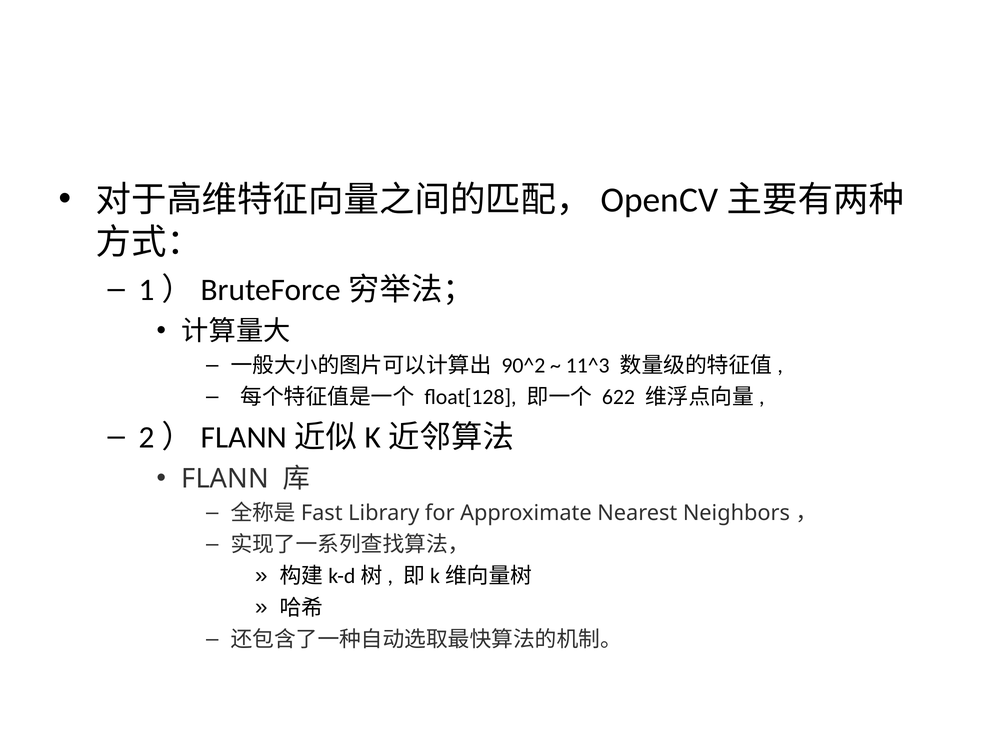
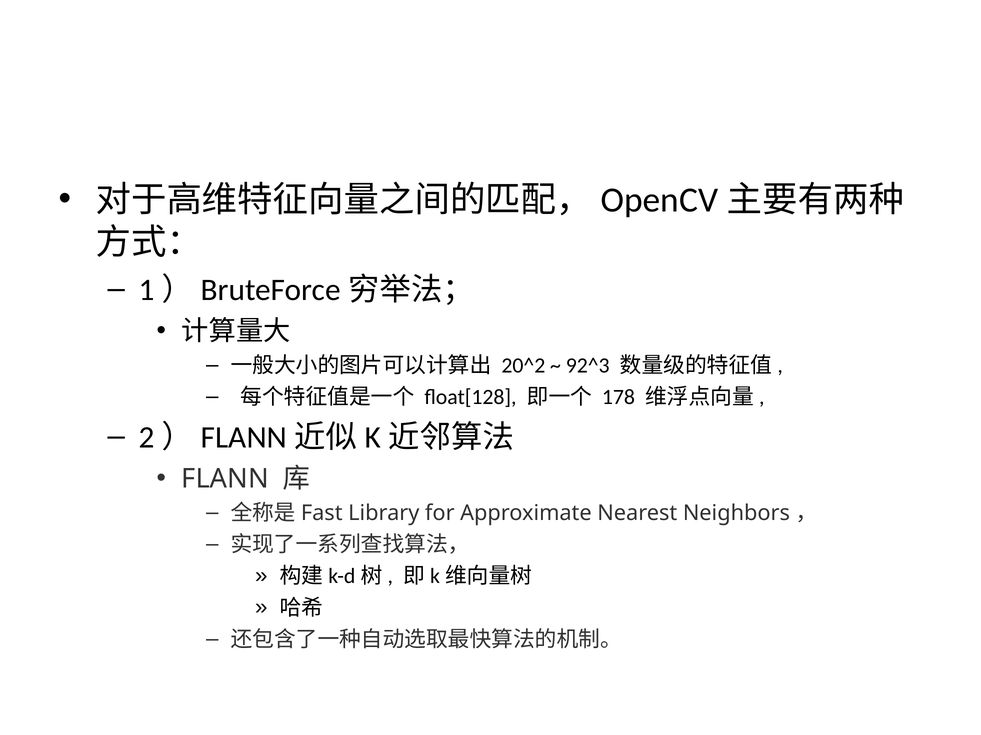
90^2: 90^2 -> 20^2 (523, 366)
11^3: 11^3 -> 92^3 (588, 366)
622: 622 -> 178 (618, 398)
